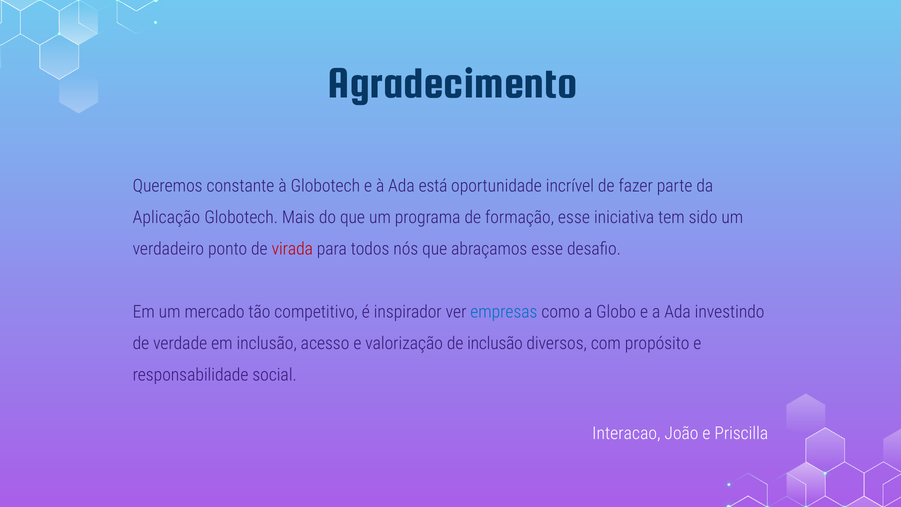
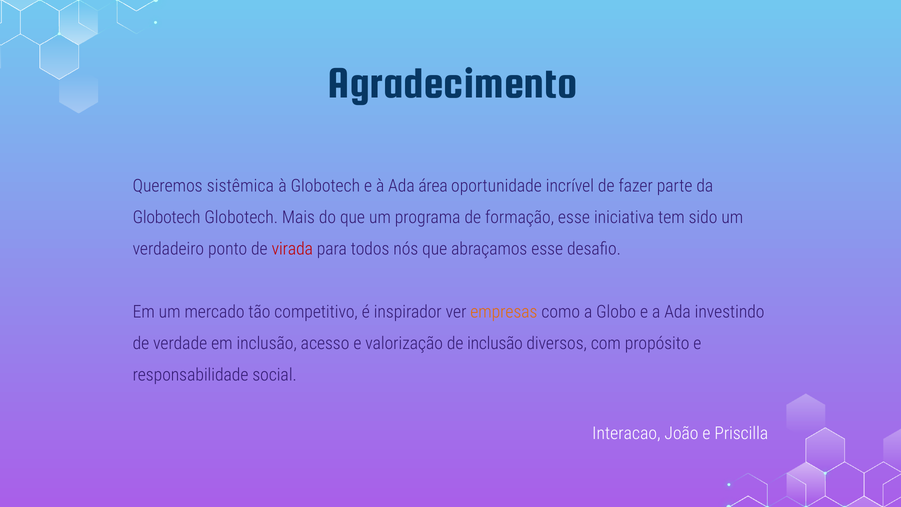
constante: constante -> sistêmica (240, 186)
está: está -> área (433, 186)
Aplicação: Aplicação -> Globotech (167, 217)
empresas colour: blue -> orange (504, 312)
